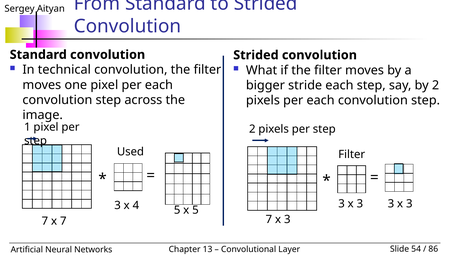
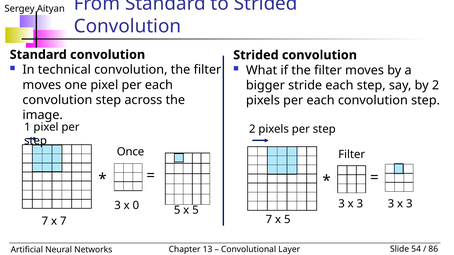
Used: Used -> Once (130, 152)
4: 4 -> 0 (136, 206)
7 x 3: 3 -> 5 (287, 220)
